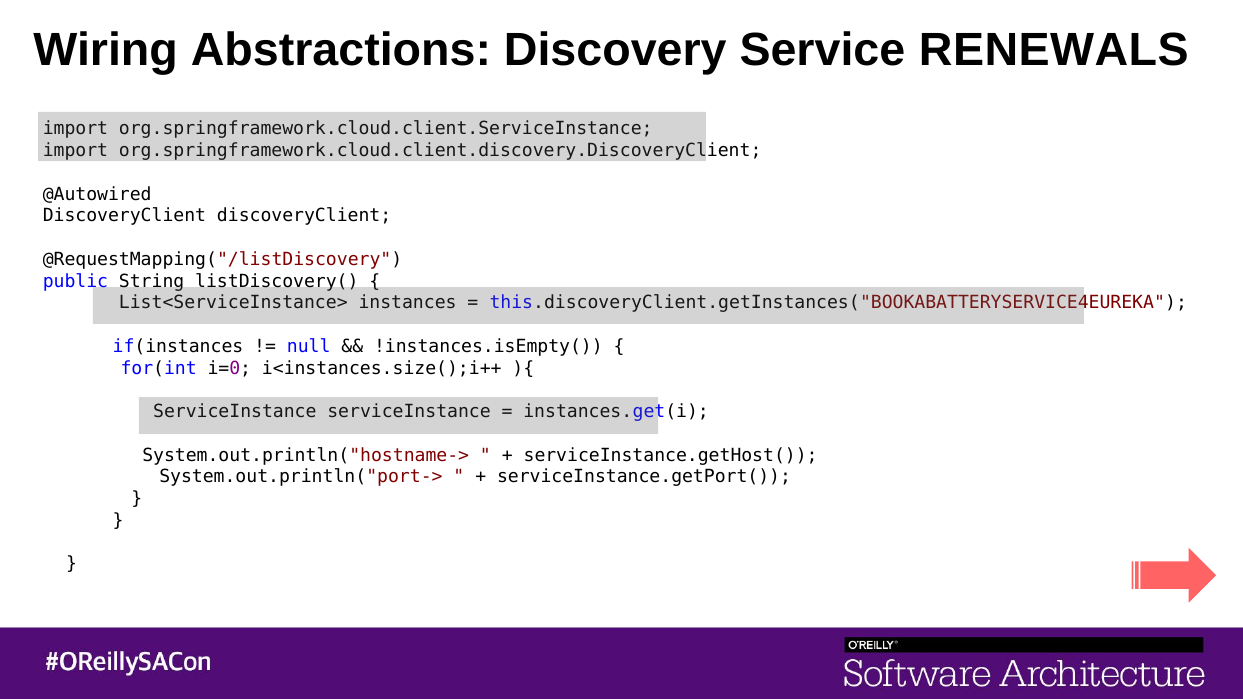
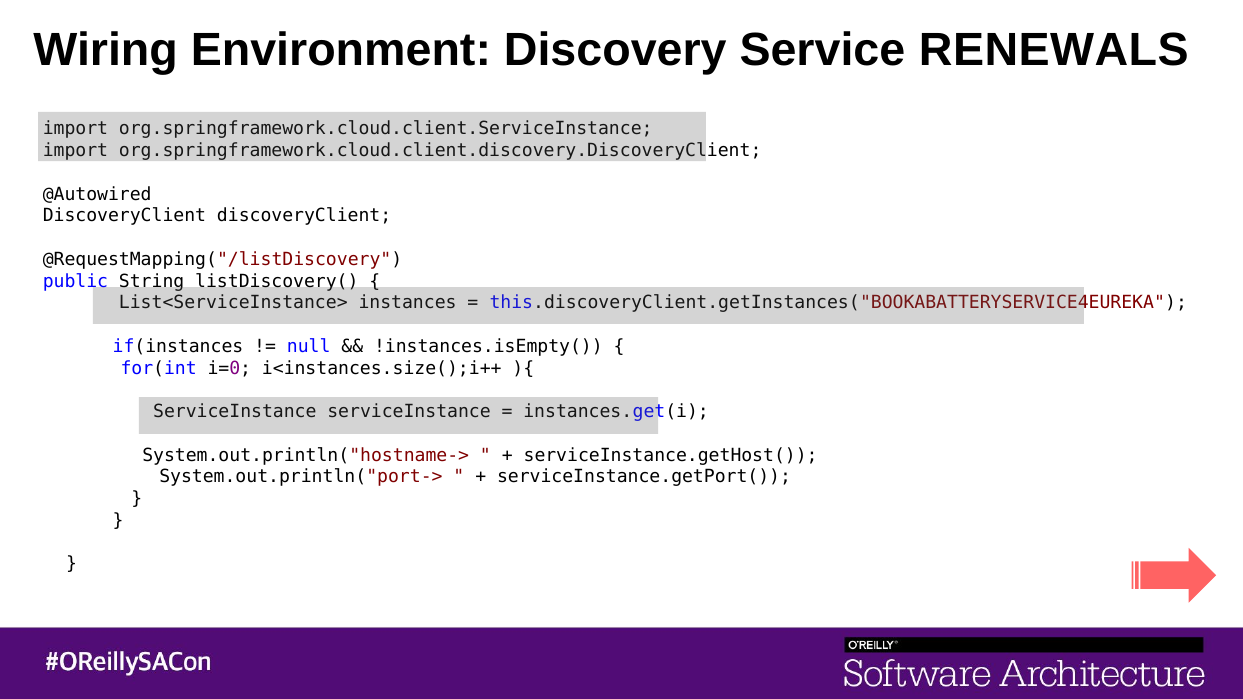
Abstractions: Abstractions -> Environment (341, 50)
